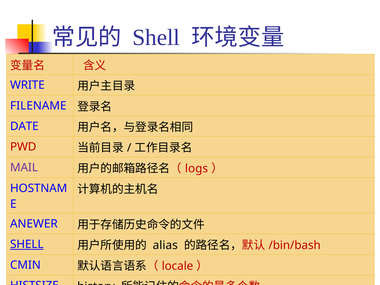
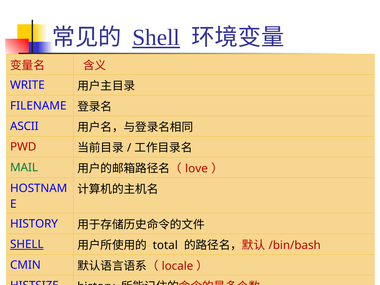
Shell underline: none -> present (156, 38)
DATE: DATE -> ASCII (24, 126)
MAIL colour: purple -> green (24, 168)
logs: logs -> love (197, 169)
ANEWER: ANEWER -> HISTORY (34, 224)
alias: alias -> total (165, 245)
